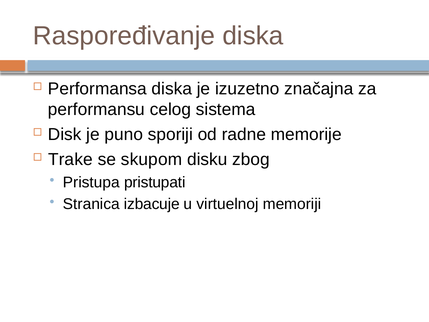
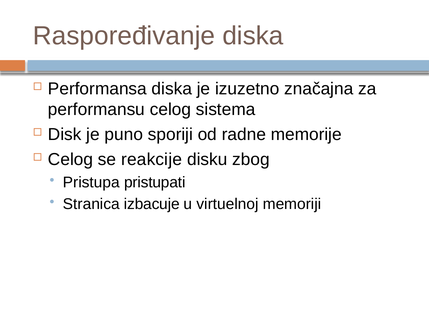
Trake: Trake -> Celog (71, 159)
skupom: skupom -> reakcije (152, 159)
